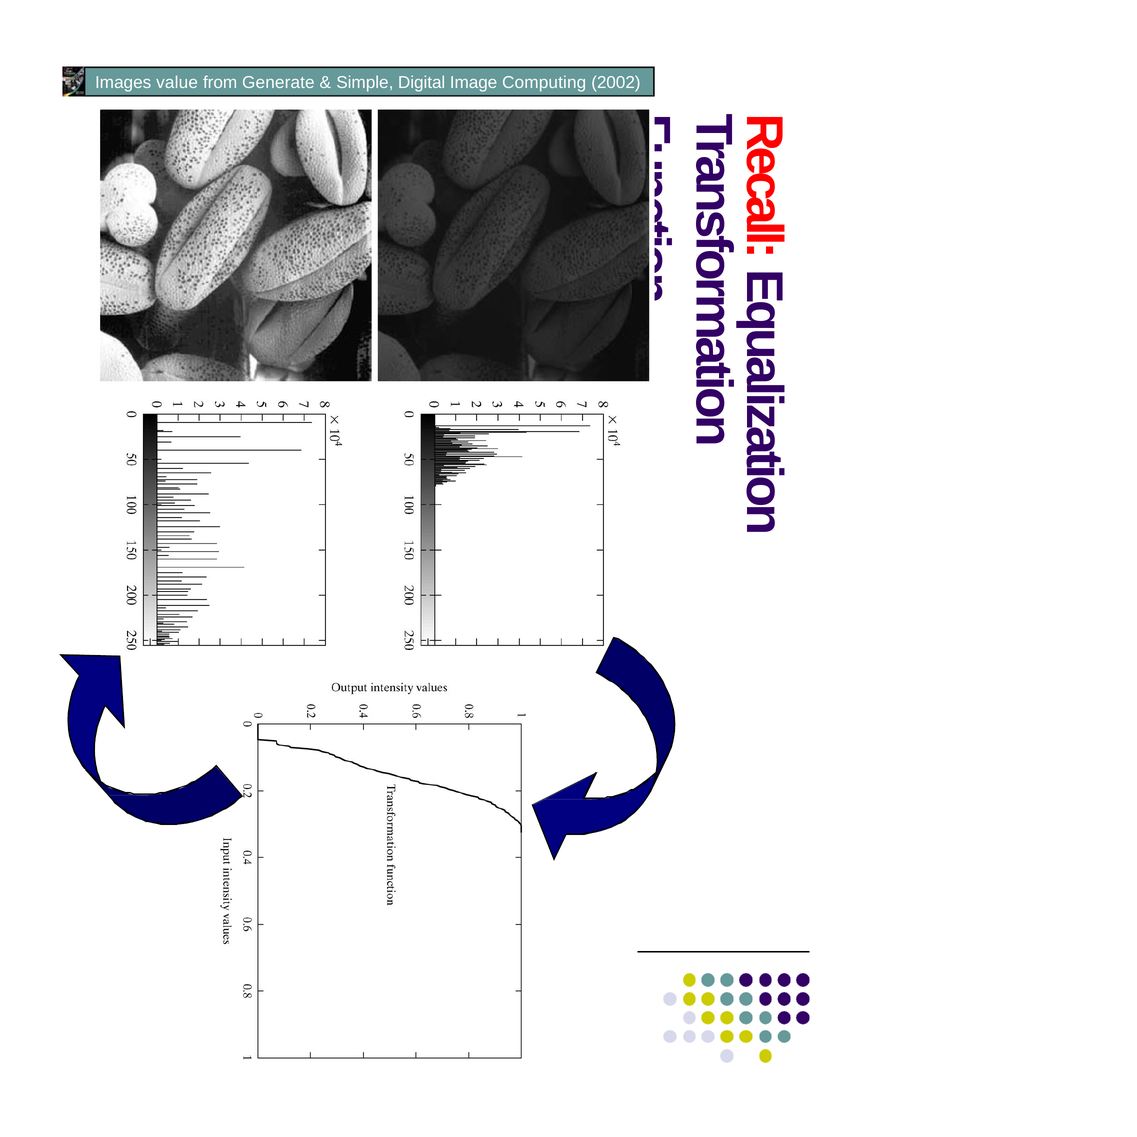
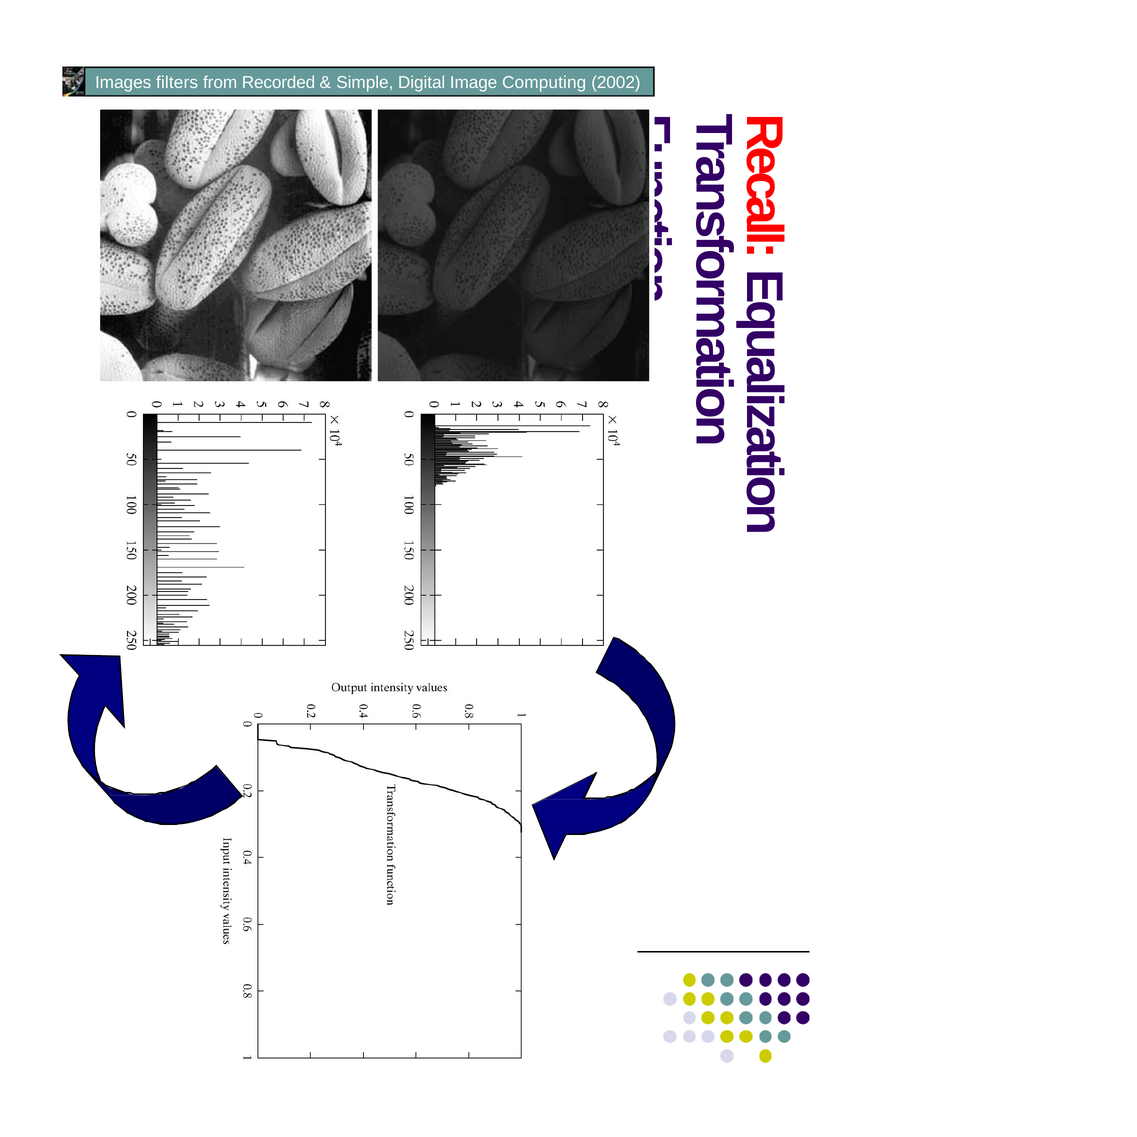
value: value -> filters (177, 82)
Generate: Generate -> Recorded (279, 82)
